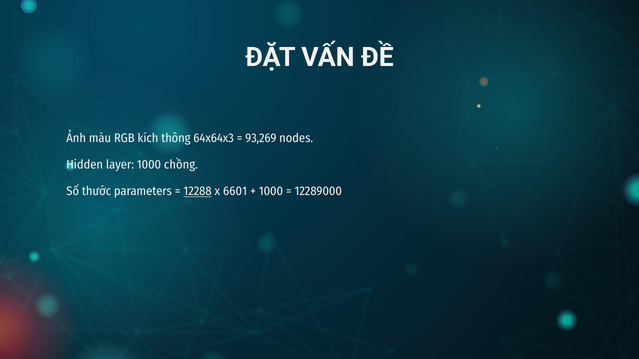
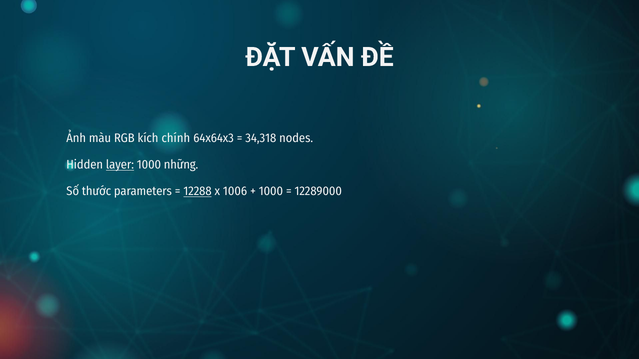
thông: thông -> chính (176, 138)
93,269: 93,269 -> 34,318 (261, 138)
layer underline: none -> present (120, 165)
chồng: chồng -> những (181, 165)
6601: 6601 -> 1006 (235, 192)
